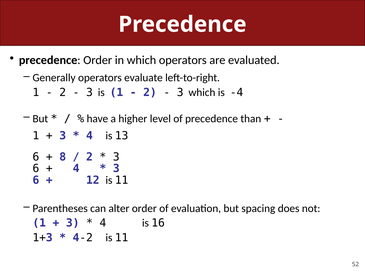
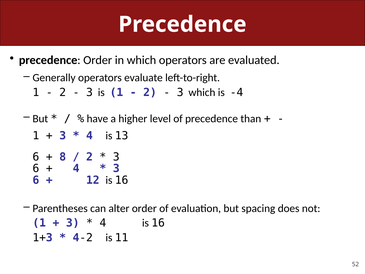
12 is 11: 11 -> 16 (122, 180)
